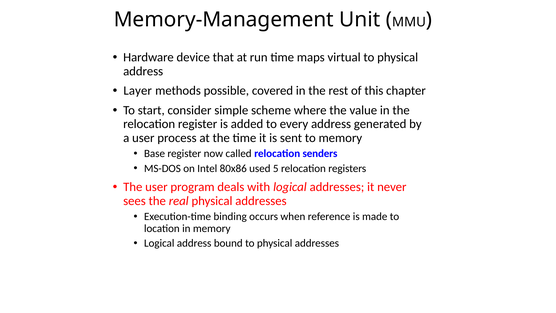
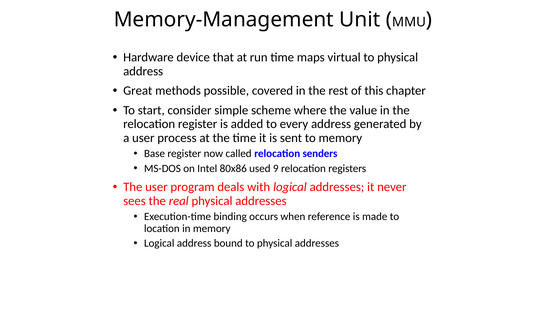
Layer: Layer -> Great (138, 91)
5: 5 -> 9 (276, 168)
